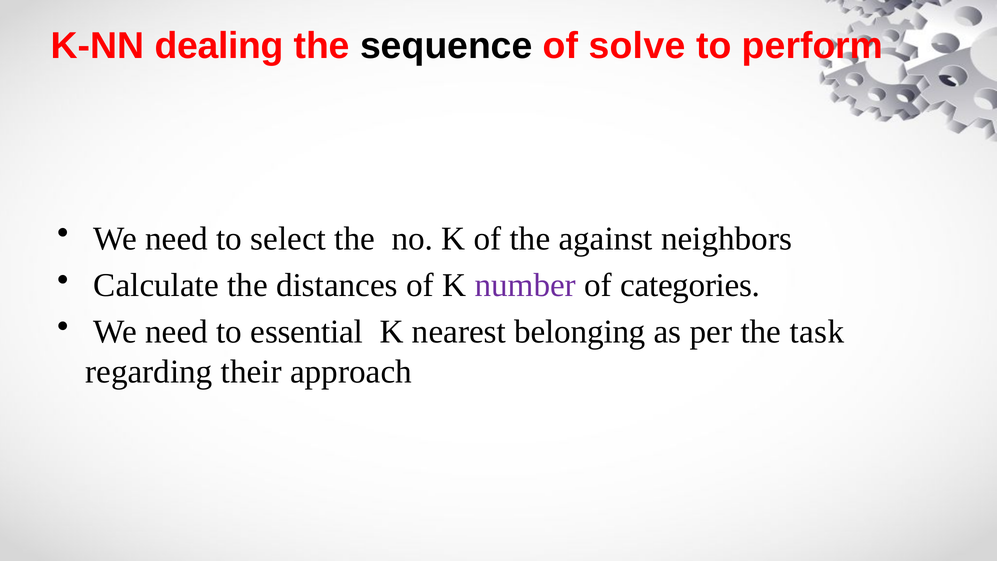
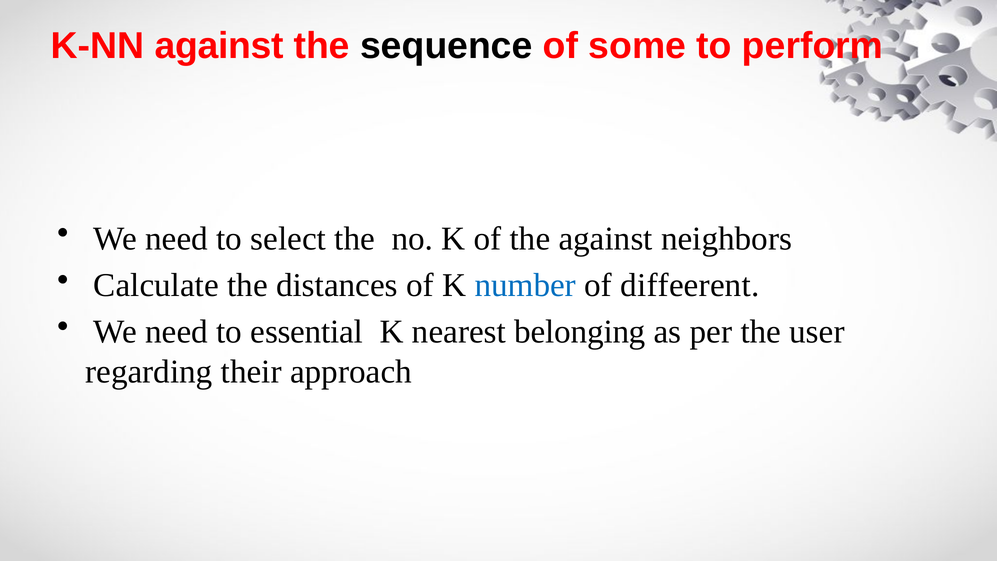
K-NN dealing: dealing -> against (219, 46)
solve: solve -> some (637, 46)
number colour: purple -> blue (525, 285)
categories: categories -> diffeerent (690, 285)
task: task -> user (817, 332)
